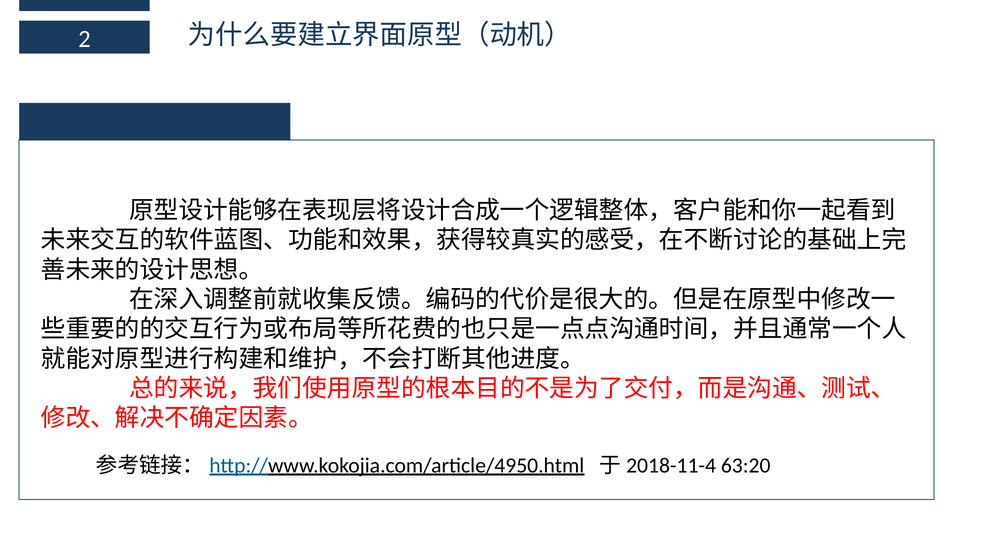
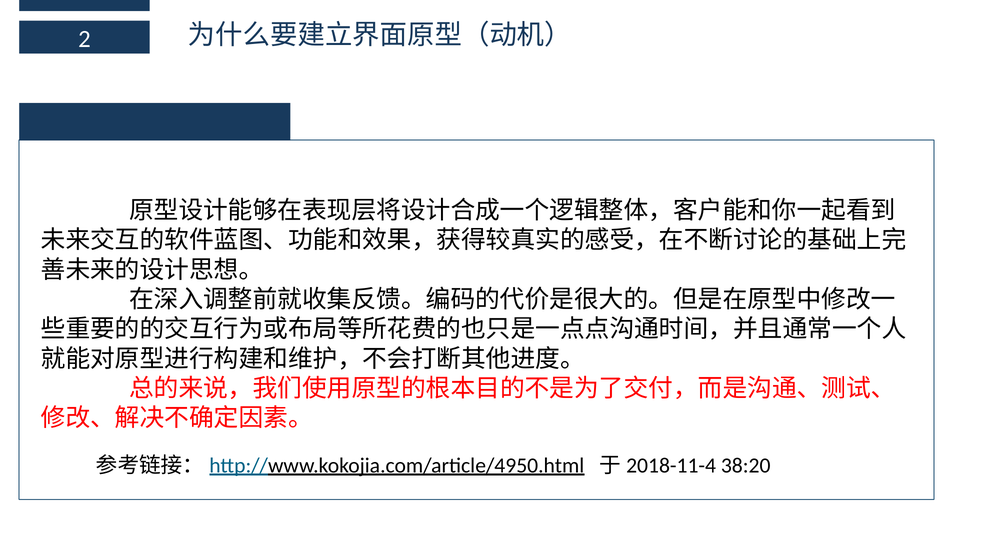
63:20: 63:20 -> 38:20 (746, 466)
